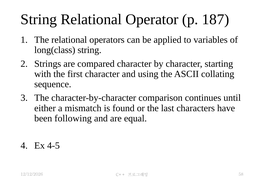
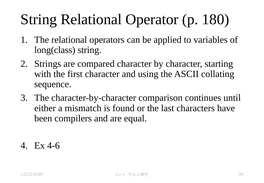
187: 187 -> 180 (216, 19)
following: following -> compilers (73, 118)
4-5: 4-5 -> 4-6 (53, 145)
